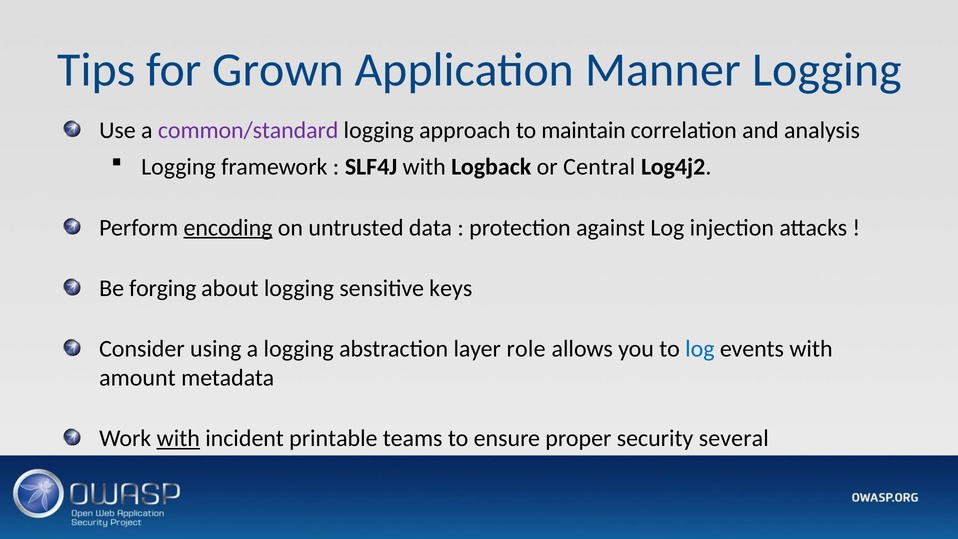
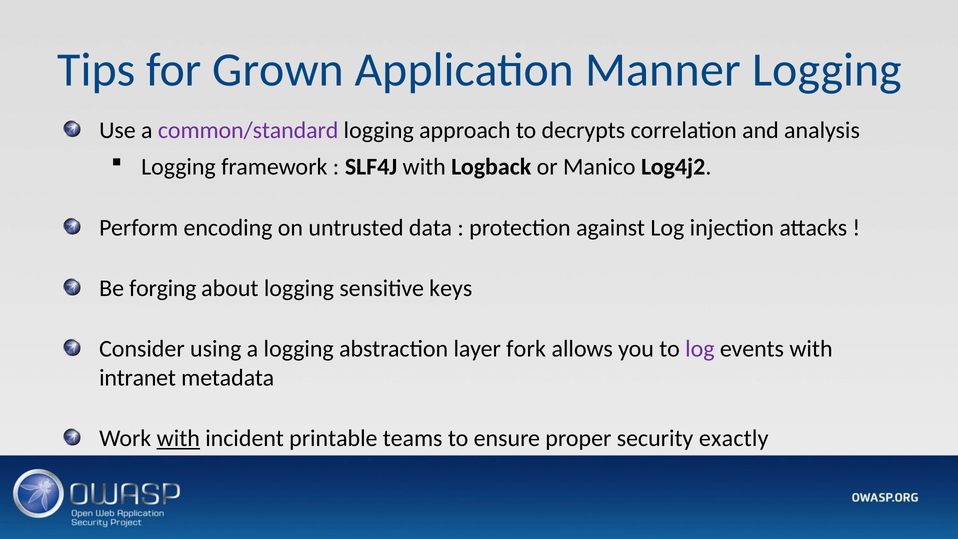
maintain: maintain -> decrypts (583, 130)
Central: Central -> Manico (599, 167)
encoding underline: present -> none (228, 228)
role: role -> fork (526, 349)
log colour: blue -> purple (700, 349)
amount: amount -> intranet (138, 378)
several: several -> exactly (734, 438)
